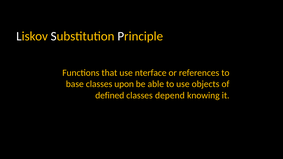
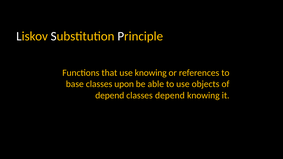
use nterface: nterface -> knowing (151, 73)
defined: defined -> depend (110, 95)
